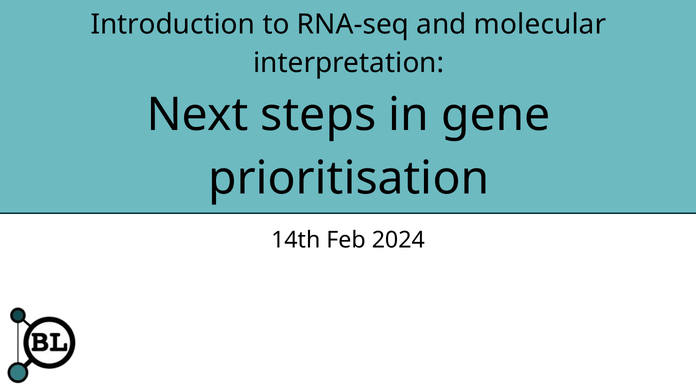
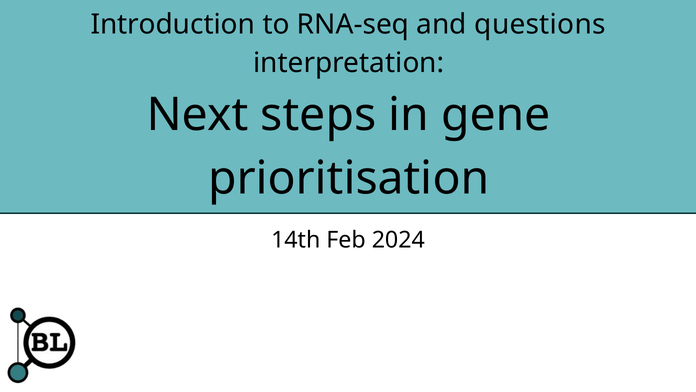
molecular: molecular -> questions (540, 25)
